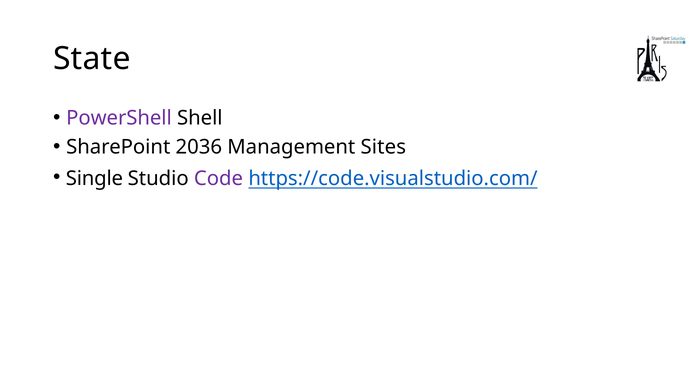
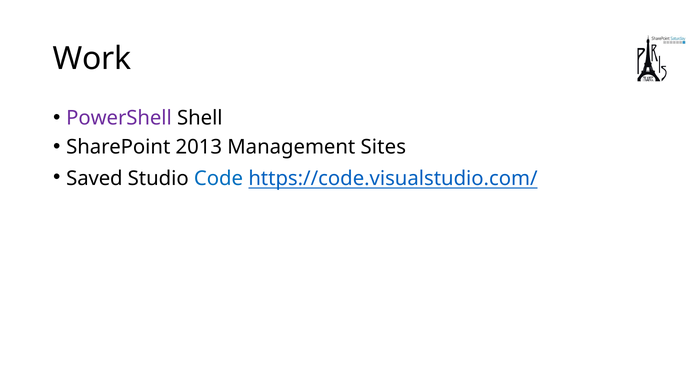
State: State -> Work (92, 59)
2036: 2036 -> 2013 (199, 147)
Single: Single -> Saved (94, 179)
Code colour: purple -> blue (219, 179)
